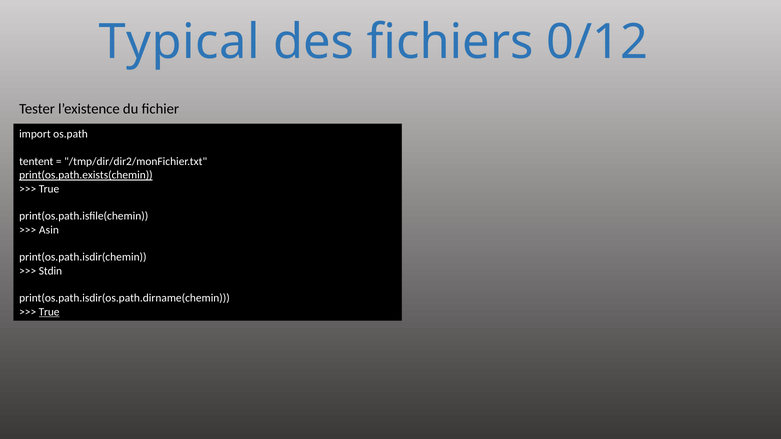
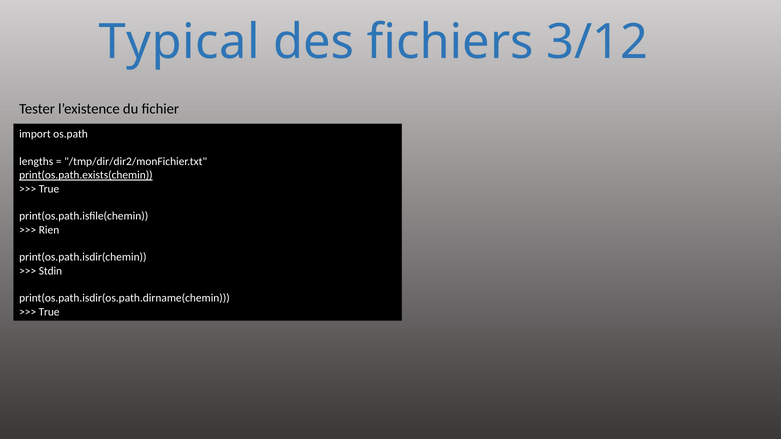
0/12: 0/12 -> 3/12 (597, 42)
tentent: tentent -> lengths (36, 162)
Asin: Asin -> Rien (49, 230)
True underline: present -> none (49, 312)
